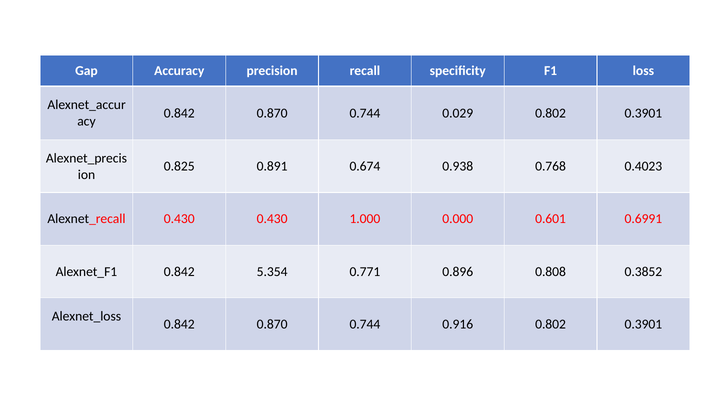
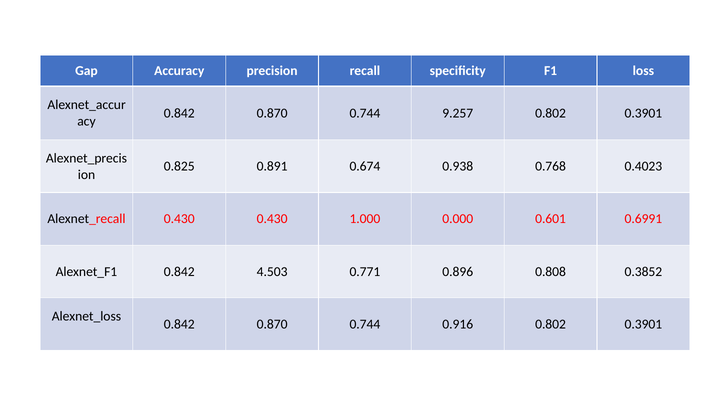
0.029: 0.029 -> 9.257 (458, 113)
5.354: 5.354 -> 4.503 (272, 272)
